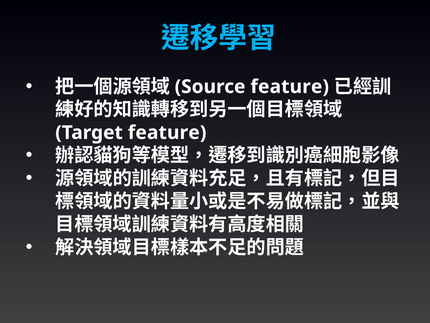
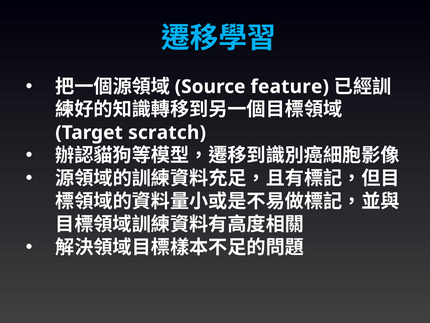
feature: feature -> scratch (167, 132)
